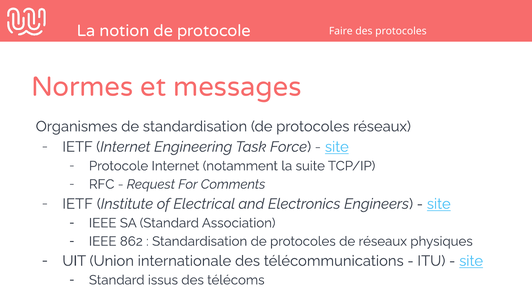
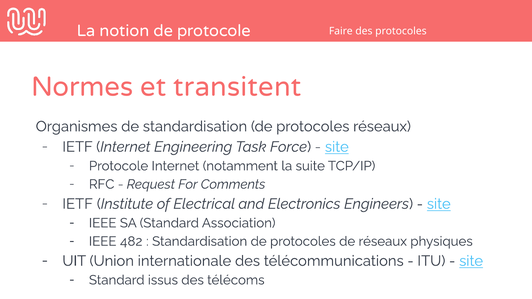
messages: messages -> transitent (237, 87)
862: 862 -> 482 (131, 242)
